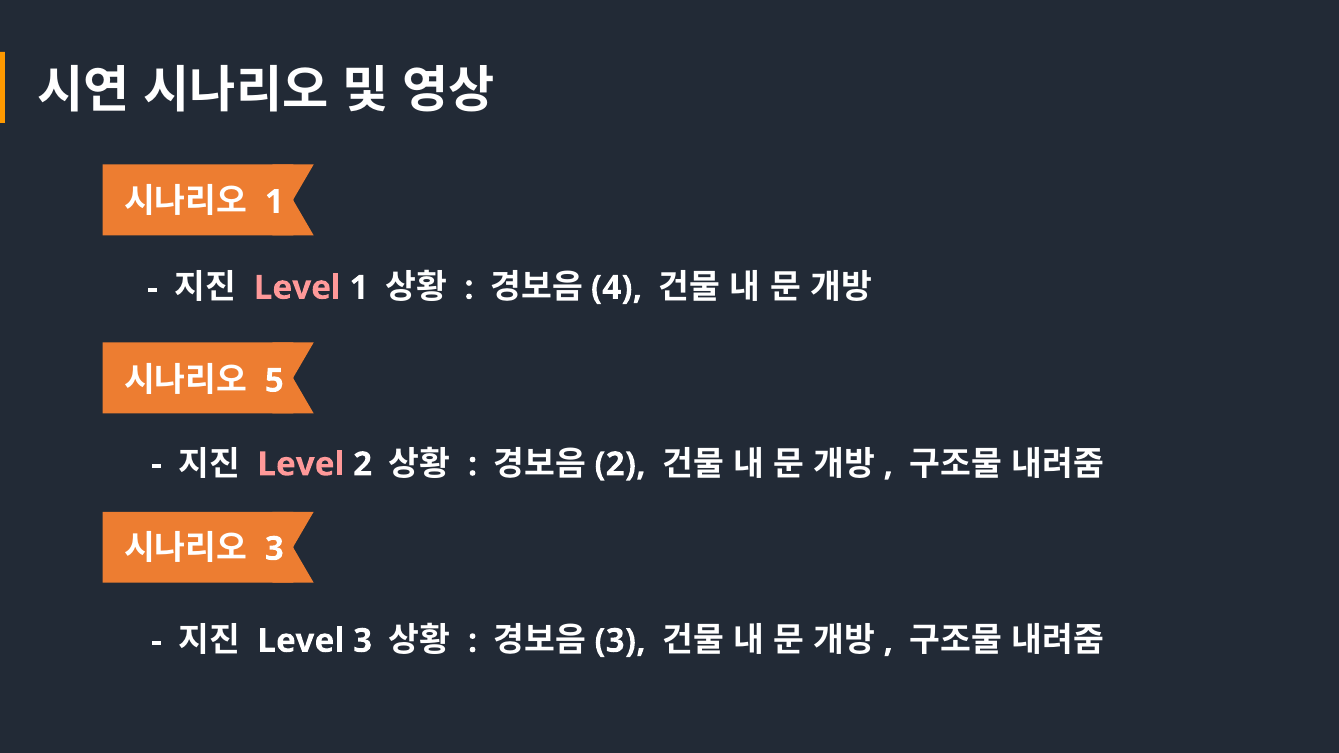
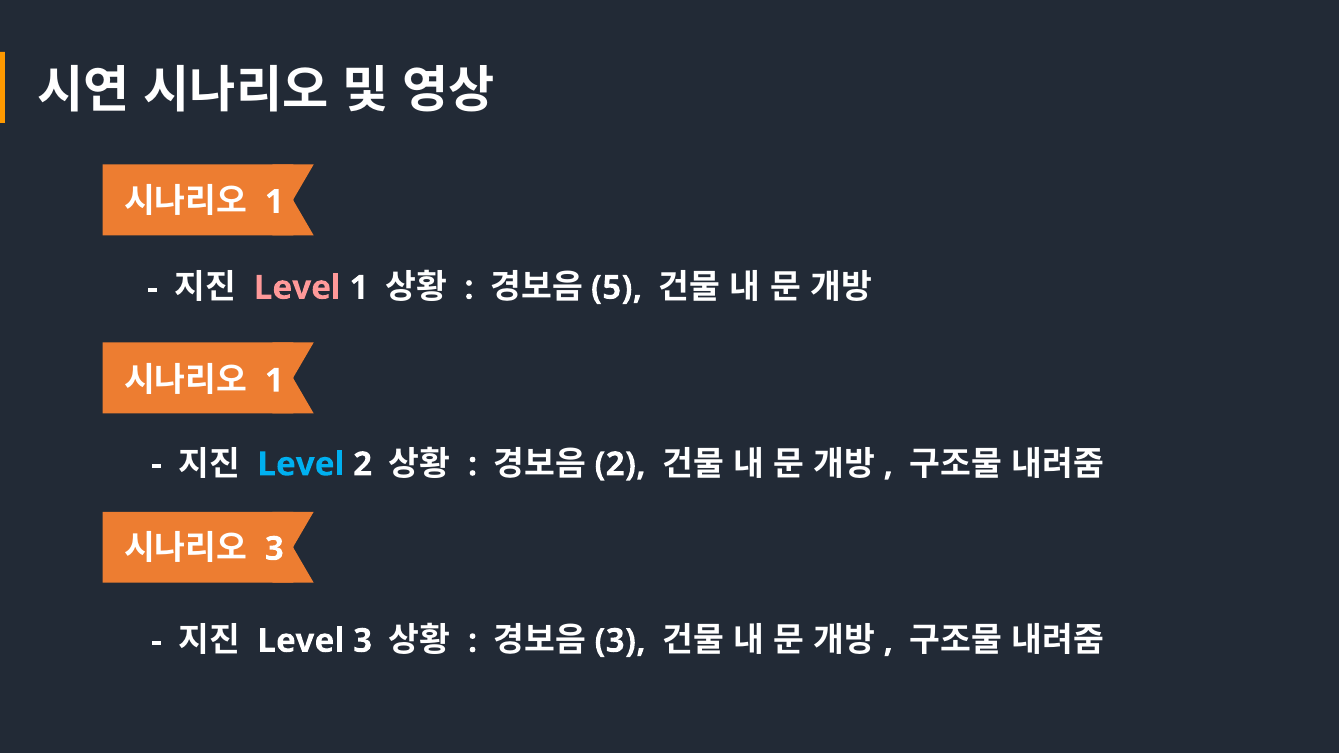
4: 4 -> 5 (617, 288)
5: 5 -> 1 (274, 381)
Level colour: pink -> light blue (301, 464)
